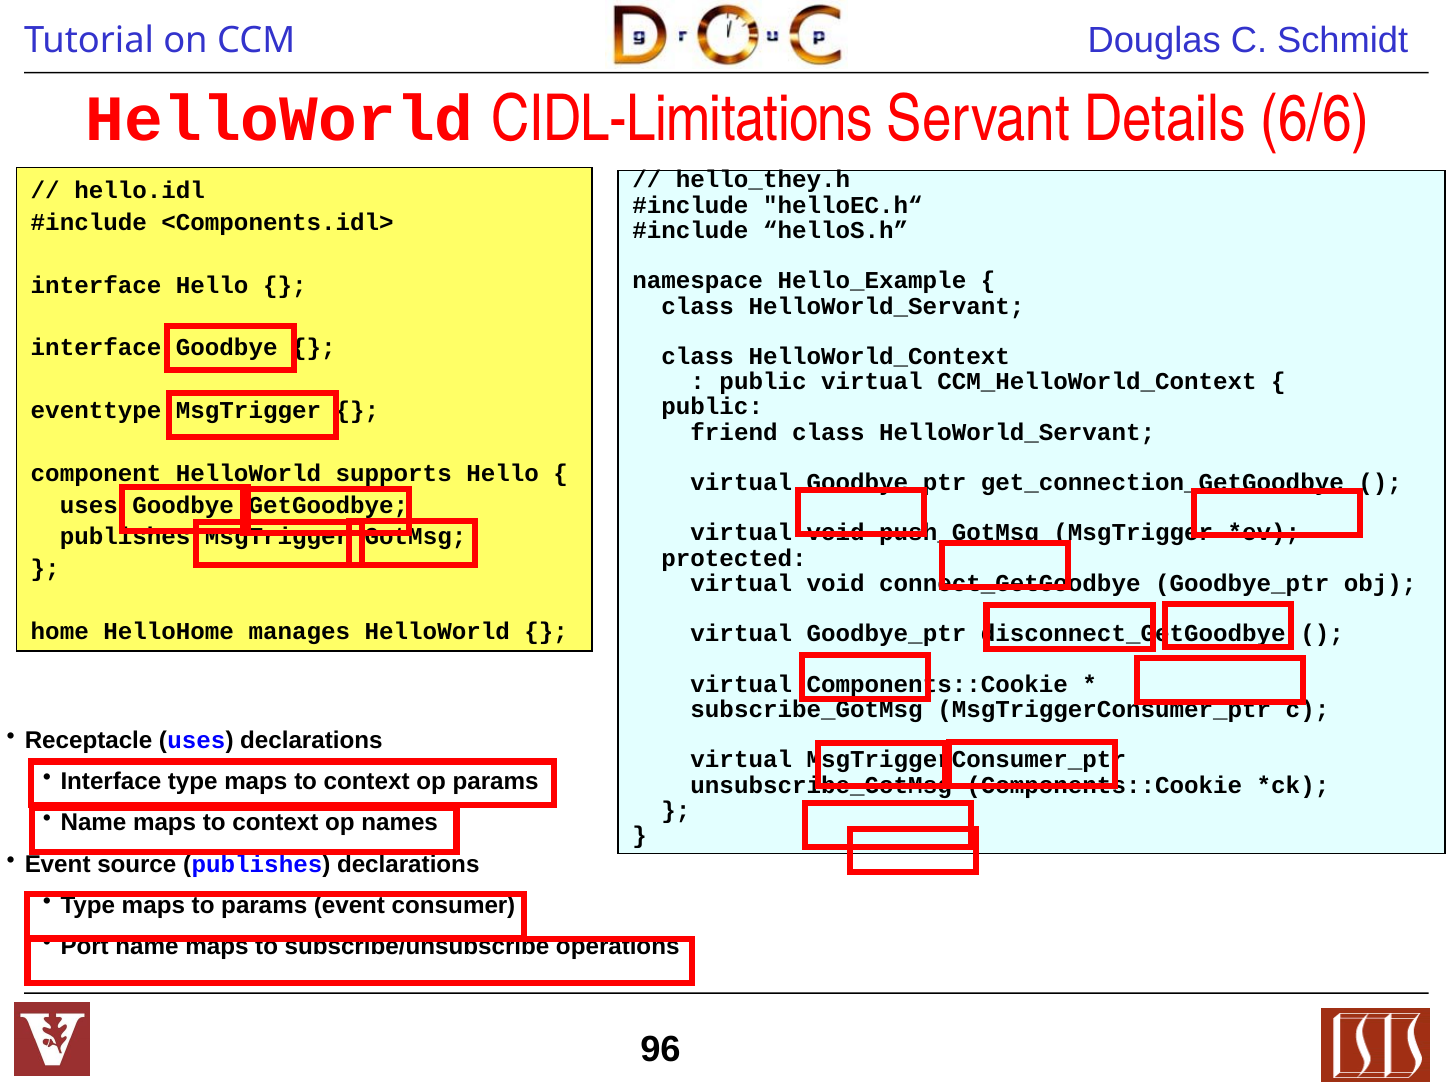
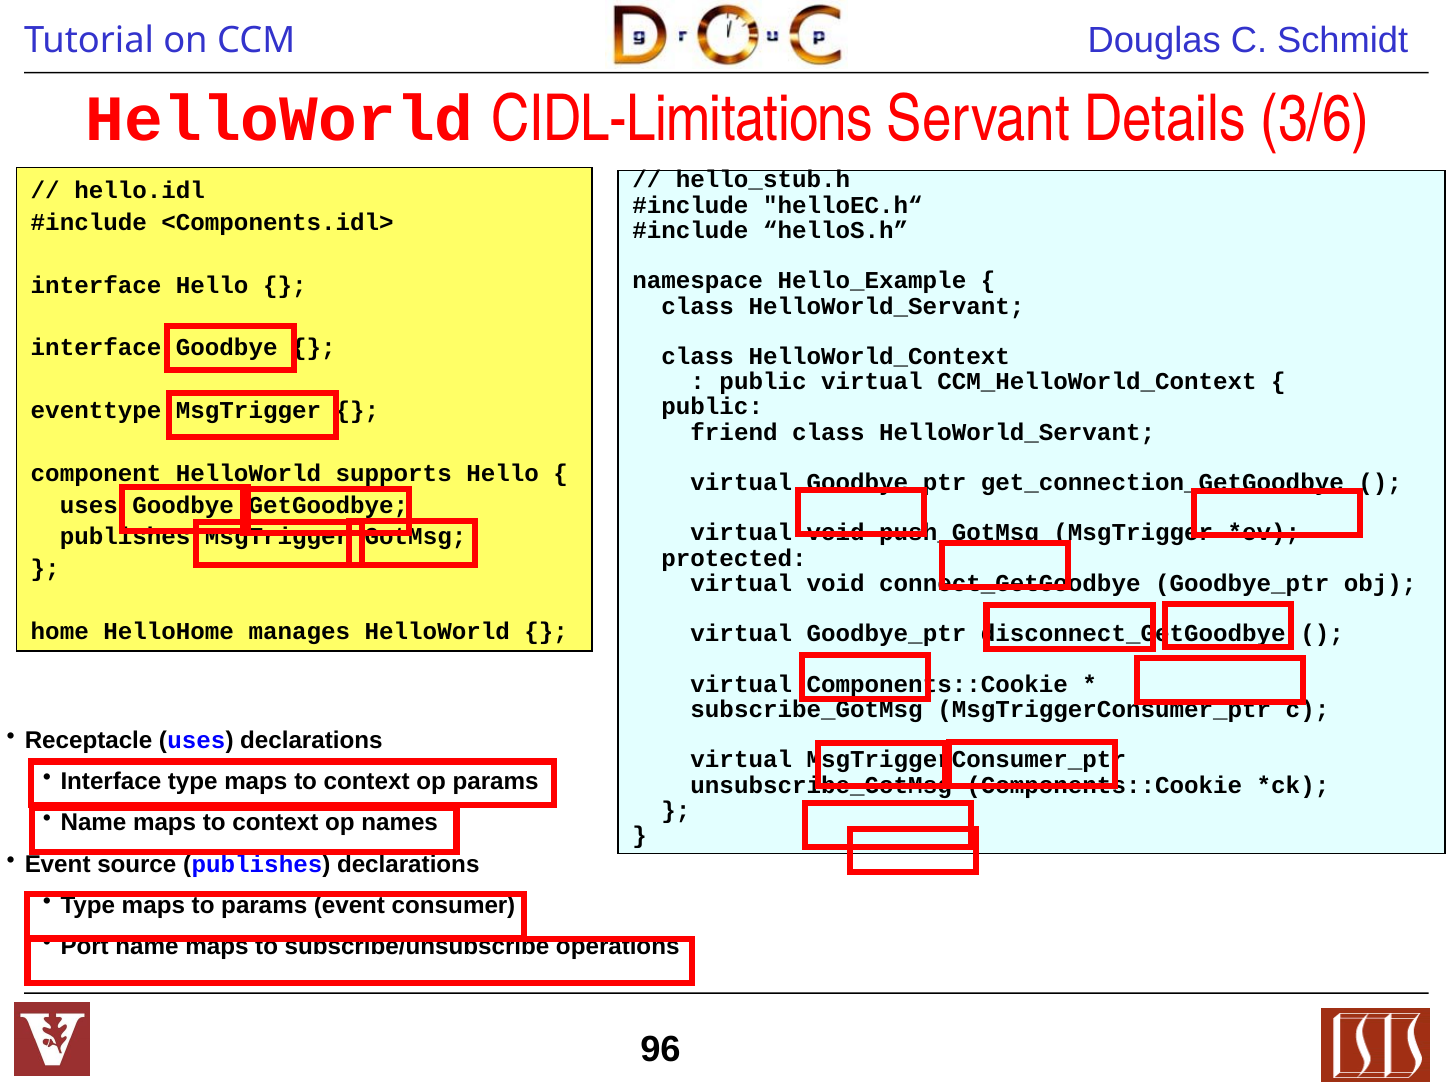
6/6: 6/6 -> 3/6 (1315, 120)
hello_they.h: hello_they.h -> hello_stub.h (763, 180)
